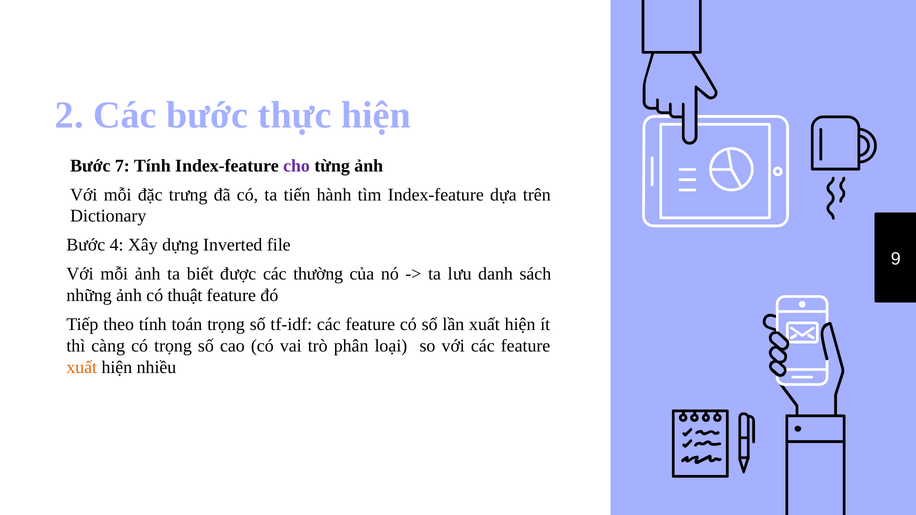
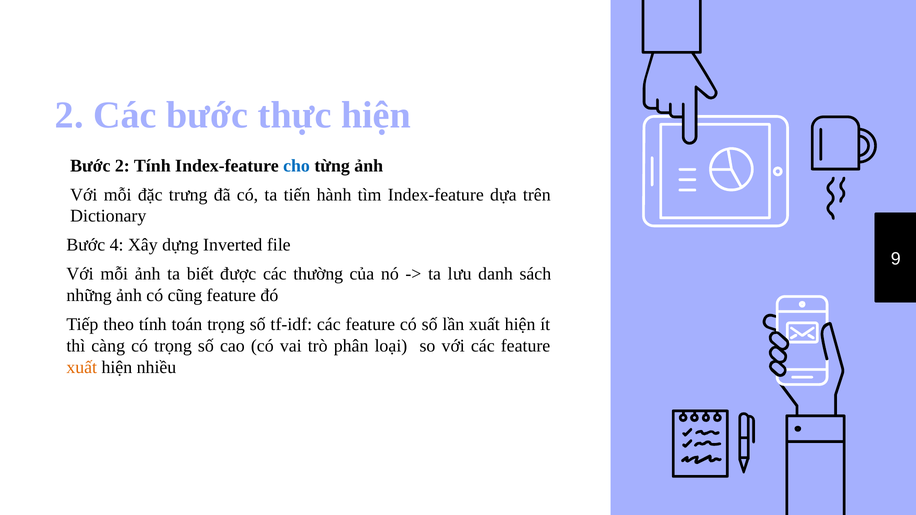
Bước 7: 7 -> 2 (122, 166)
cho colour: purple -> blue (297, 166)
thuật: thuật -> cũng (185, 296)
